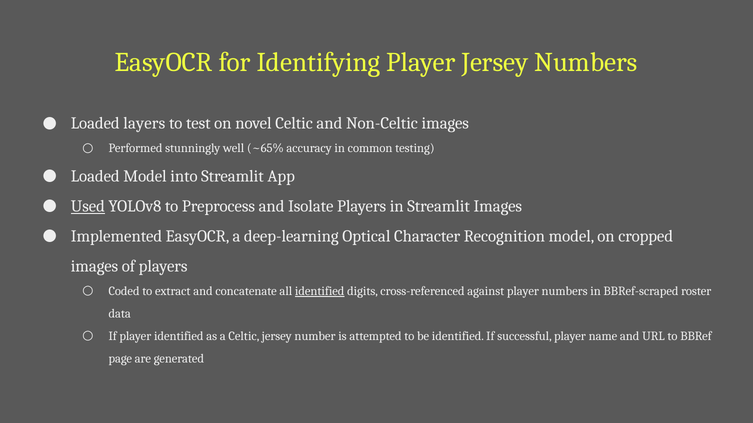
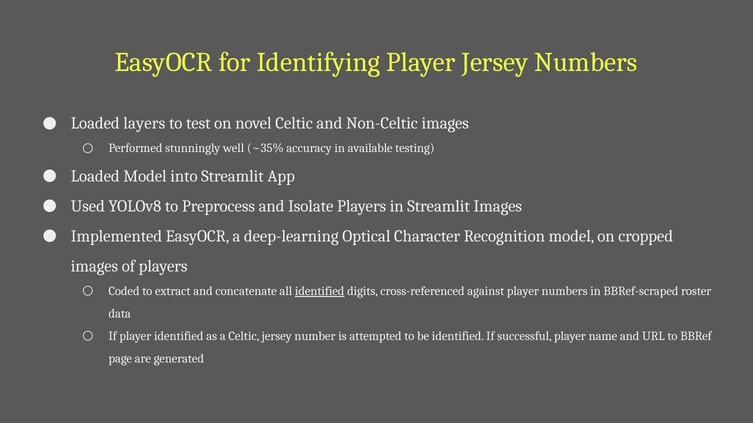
~65%: ~65% -> ~35% (265, 148)
common: common -> available (370, 148)
Used underline: present -> none (88, 206)
